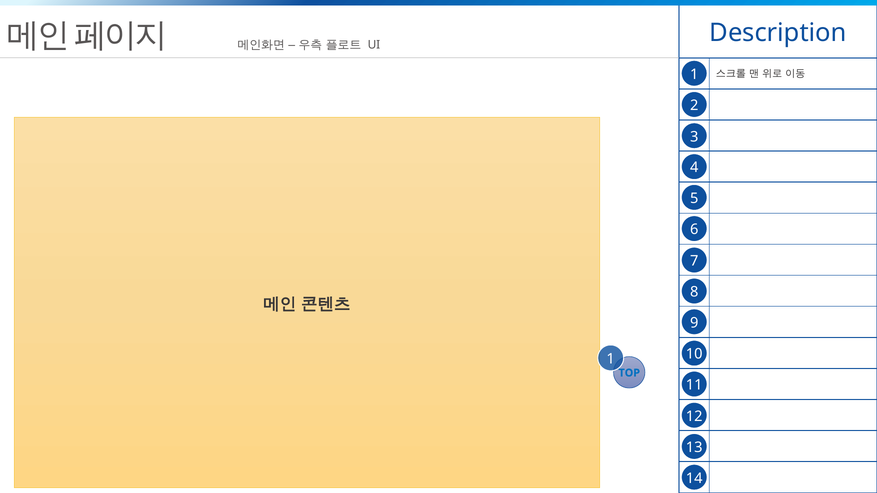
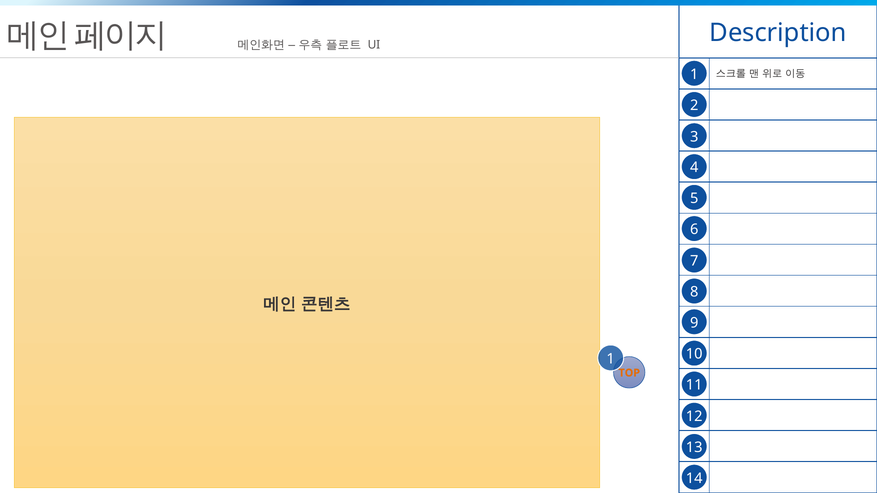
TOP colour: blue -> orange (629, 373)
